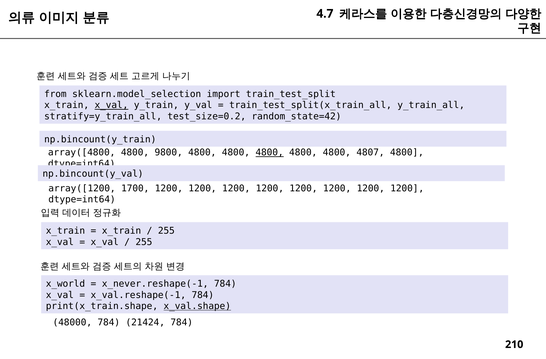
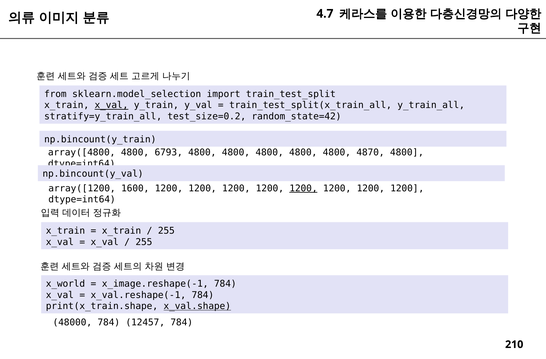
9800: 9800 -> 6793 (169, 152)
4800 underline: present -> none (270, 152)
4807: 4807 -> 4870 (370, 152)
1700: 1700 -> 1600 (135, 188)
1200 underline: none -> present (303, 188)
x_never.reshape(-1: x_never.reshape(-1 -> x_image.reshape(-1 (155, 283)
21424: 21424 -> 12457 (145, 322)
